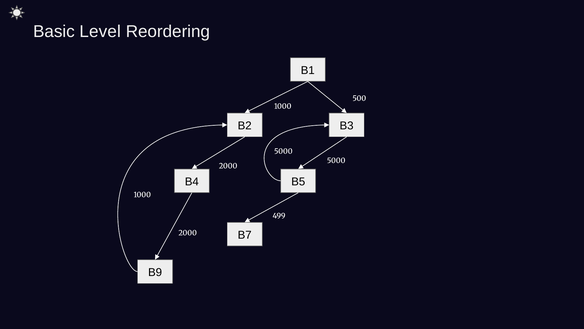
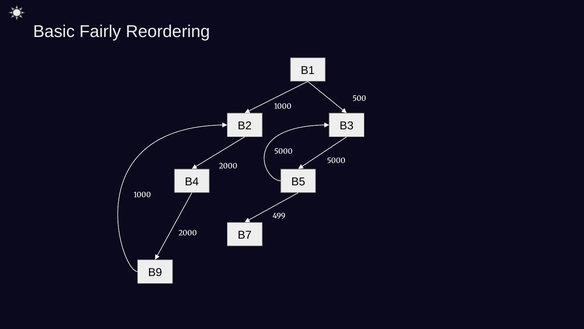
Level: Level -> Fairly (100, 32)
